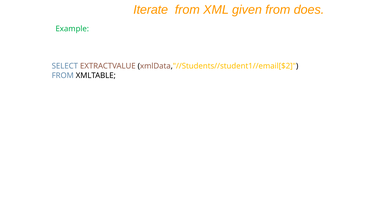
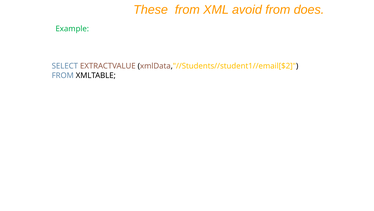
Iterate: Iterate -> These (151, 10)
given: given -> avoid (247, 10)
